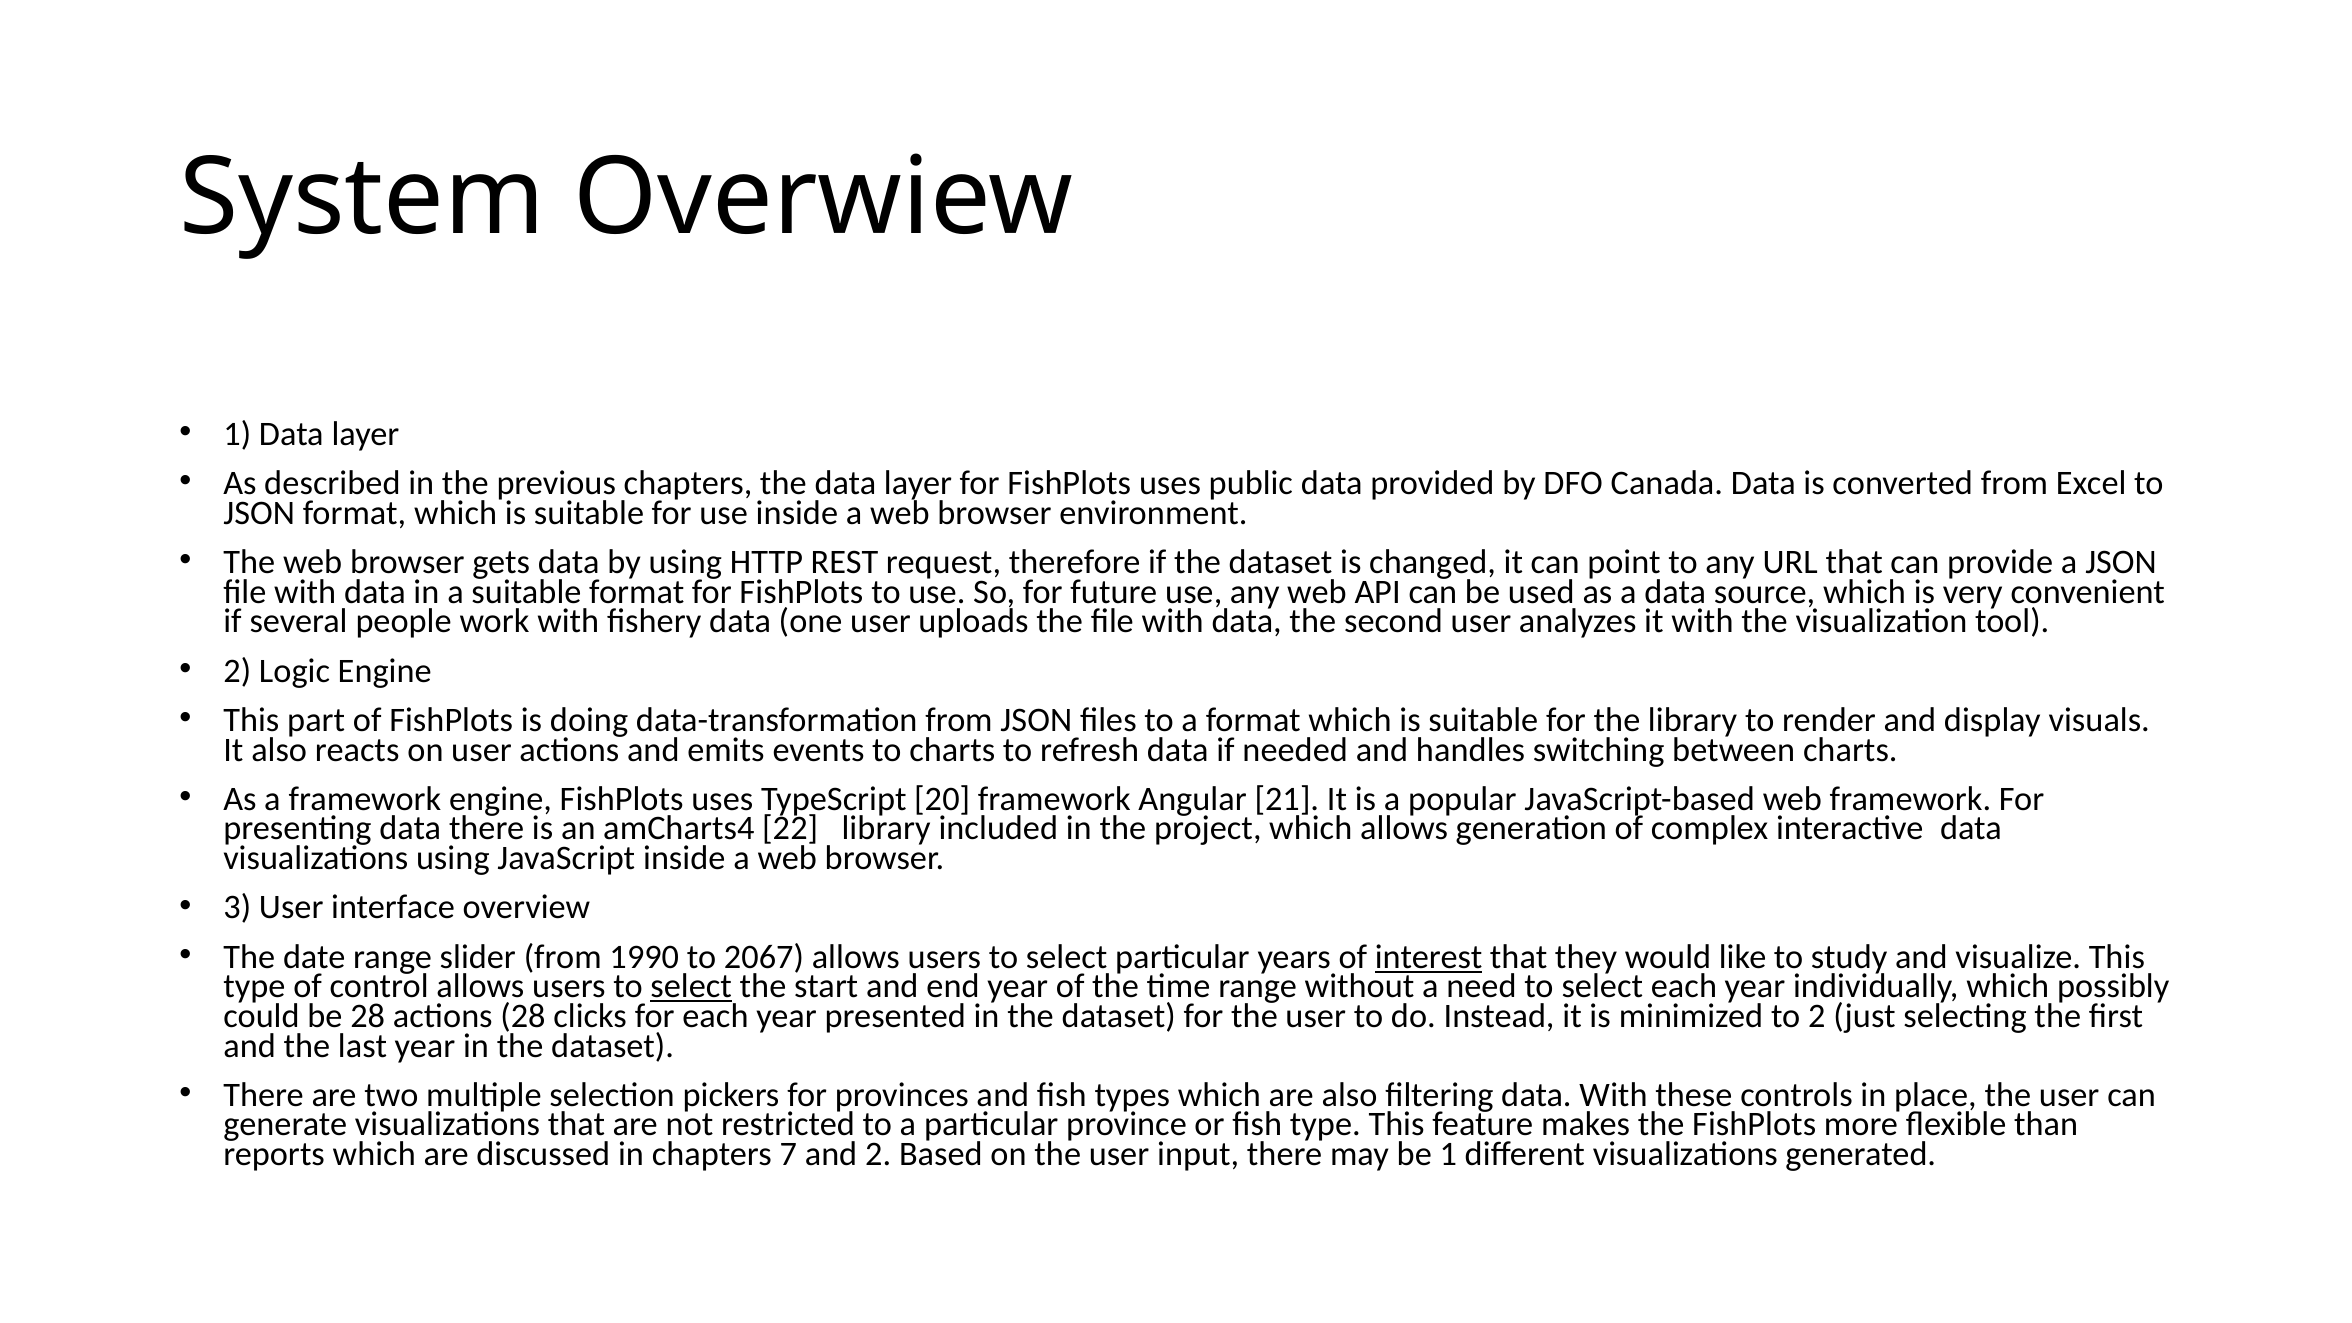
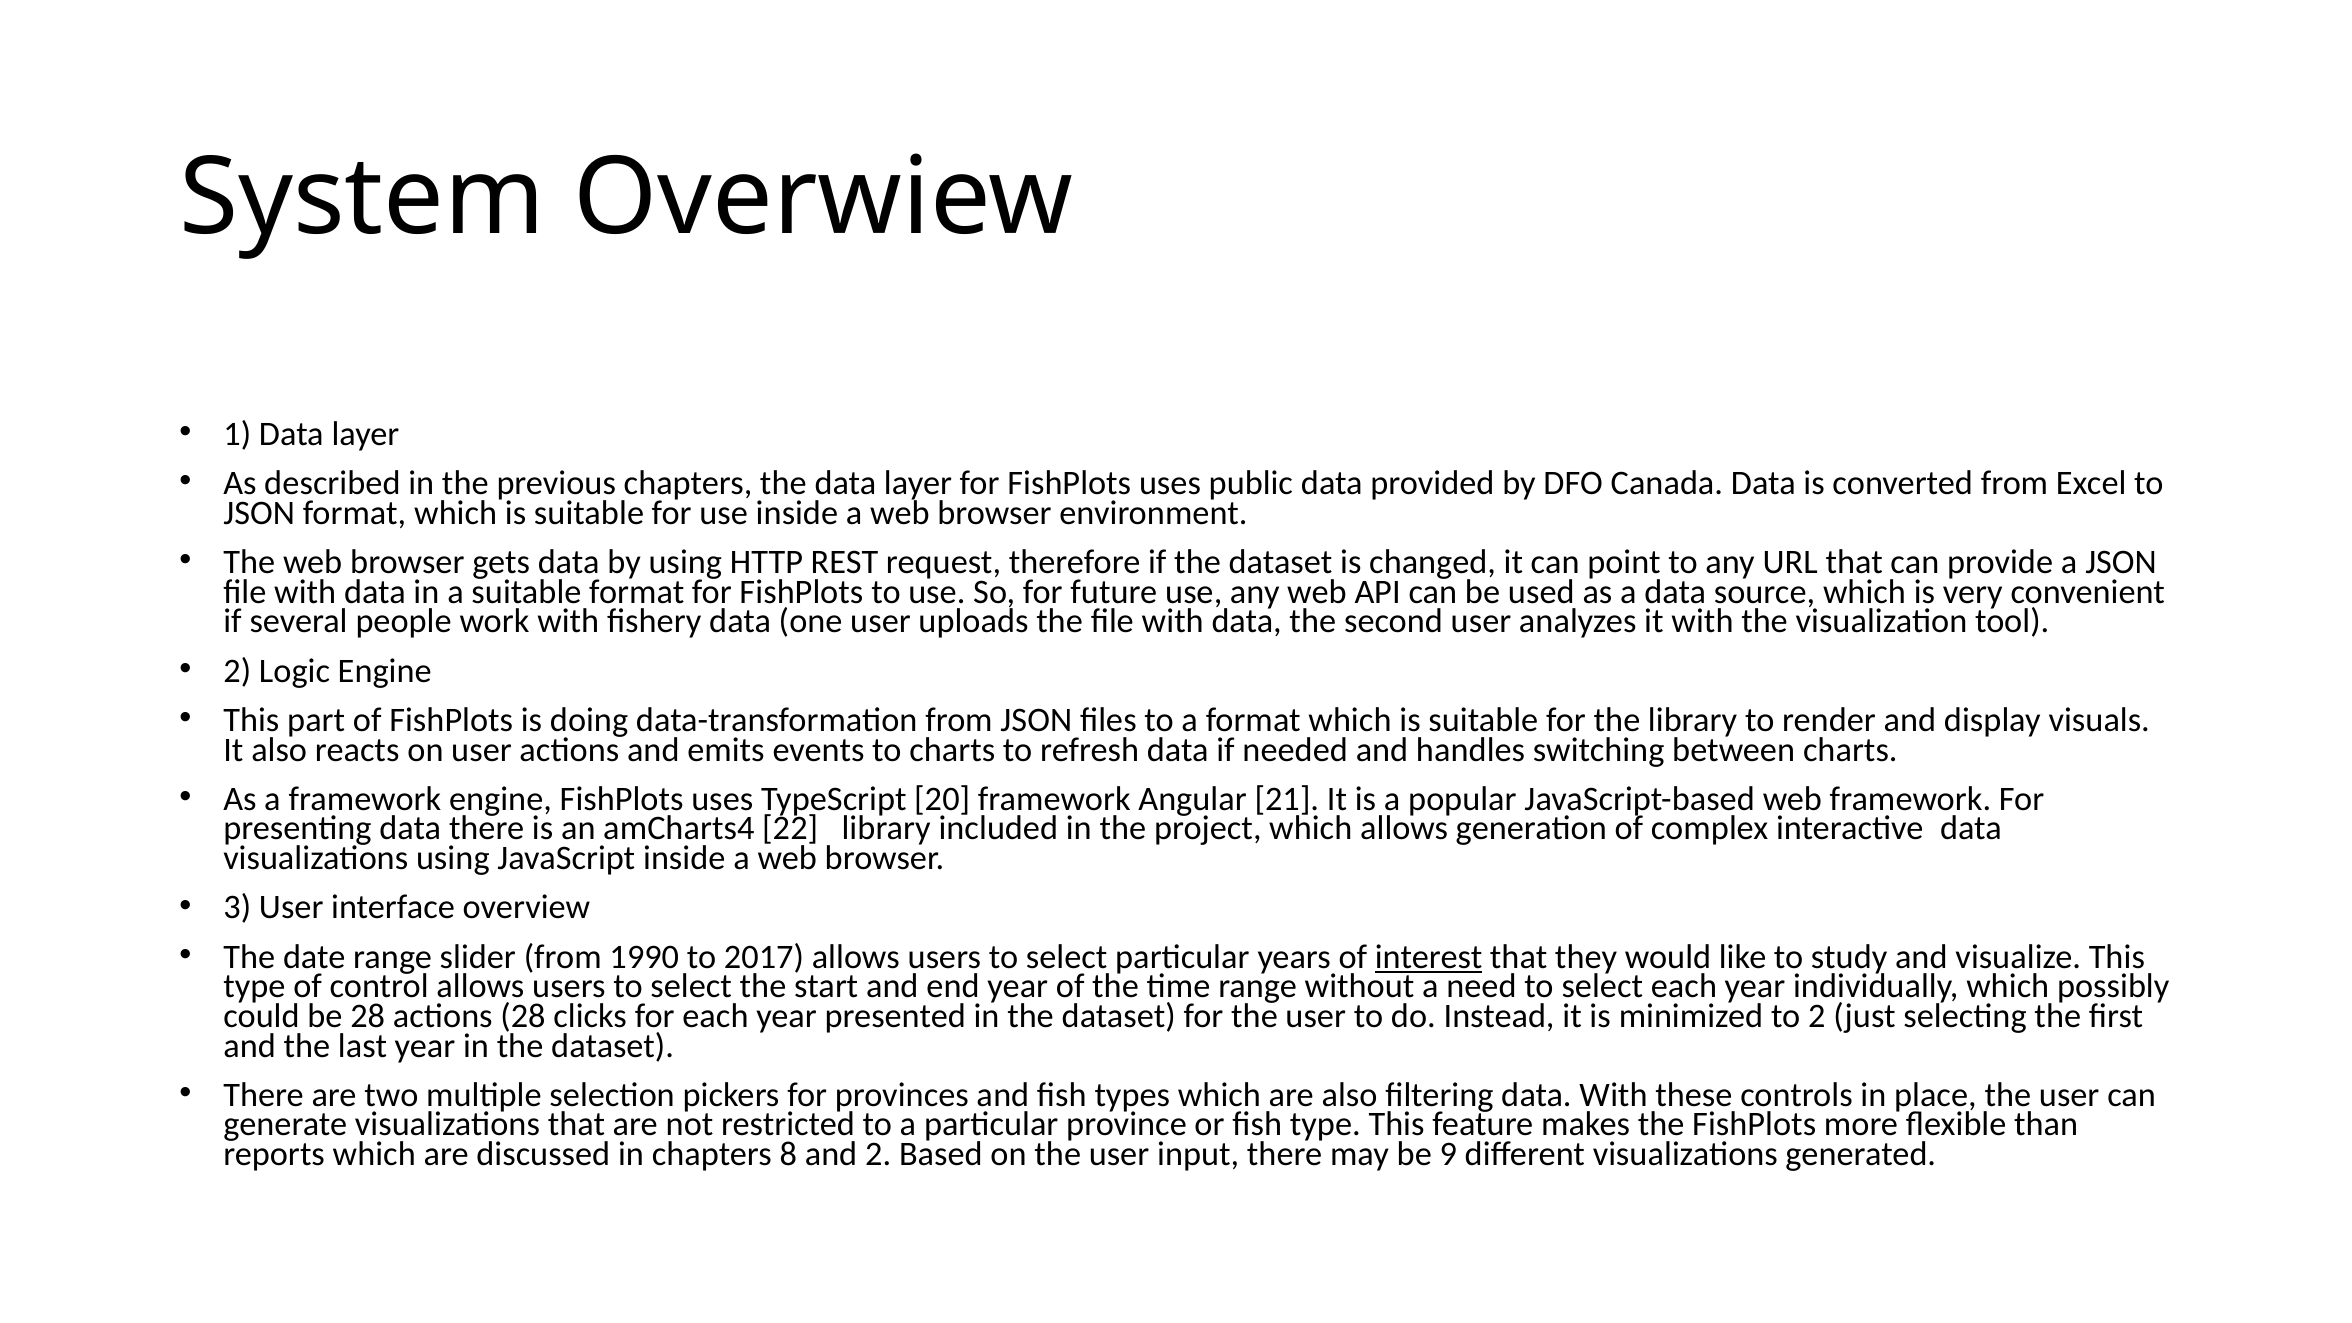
2067: 2067 -> 2017 (764, 957)
select underline: present -> none (691, 986)
7: 7 -> 8 (788, 1154)
be 1: 1 -> 9 (1448, 1154)
